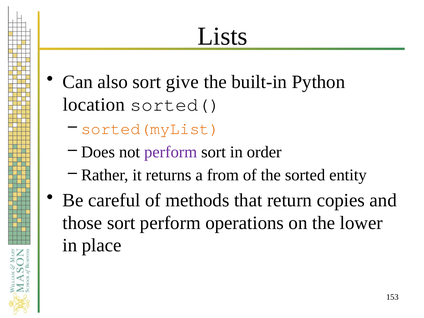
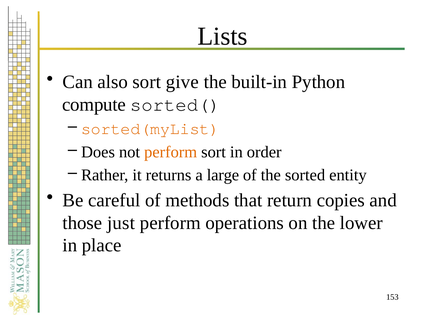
location: location -> compute (94, 105)
perform colour: purple -> orange (171, 152)
from: from -> large (223, 175)
those sort: sort -> just (121, 223)
